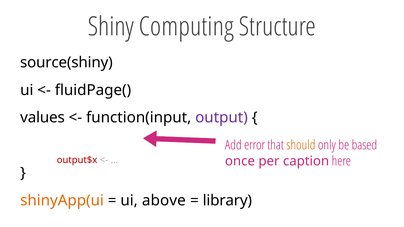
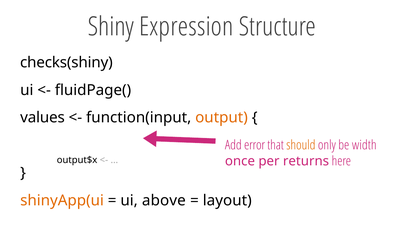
Computing: Computing -> Expression (186, 27)
source(shiny: source(shiny -> checks(shiny (66, 62)
output colour: purple -> orange (222, 118)
based: based -> width (364, 145)
caption: caption -> returns (306, 161)
output$x colour: red -> black (77, 160)
library: library -> layout (227, 201)
